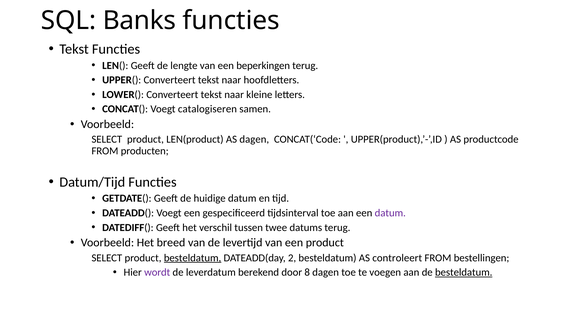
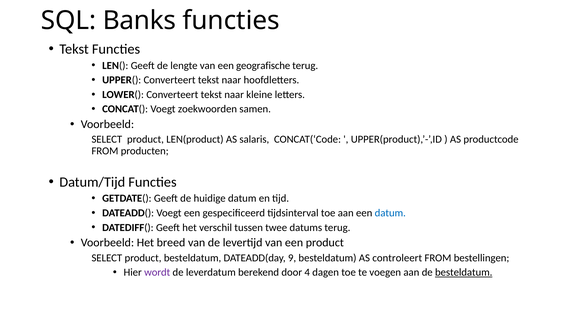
beperkingen: beperkingen -> geografische (263, 66)
catalogiseren: catalogiseren -> zoekwoorden (207, 109)
AS dagen: dagen -> salaris (254, 140)
datum colour: purple -> blue (390, 213)
besteldatum underline: present -> none (193, 258)
2: 2 -> 9 (292, 258)
8: 8 -> 4 (307, 272)
